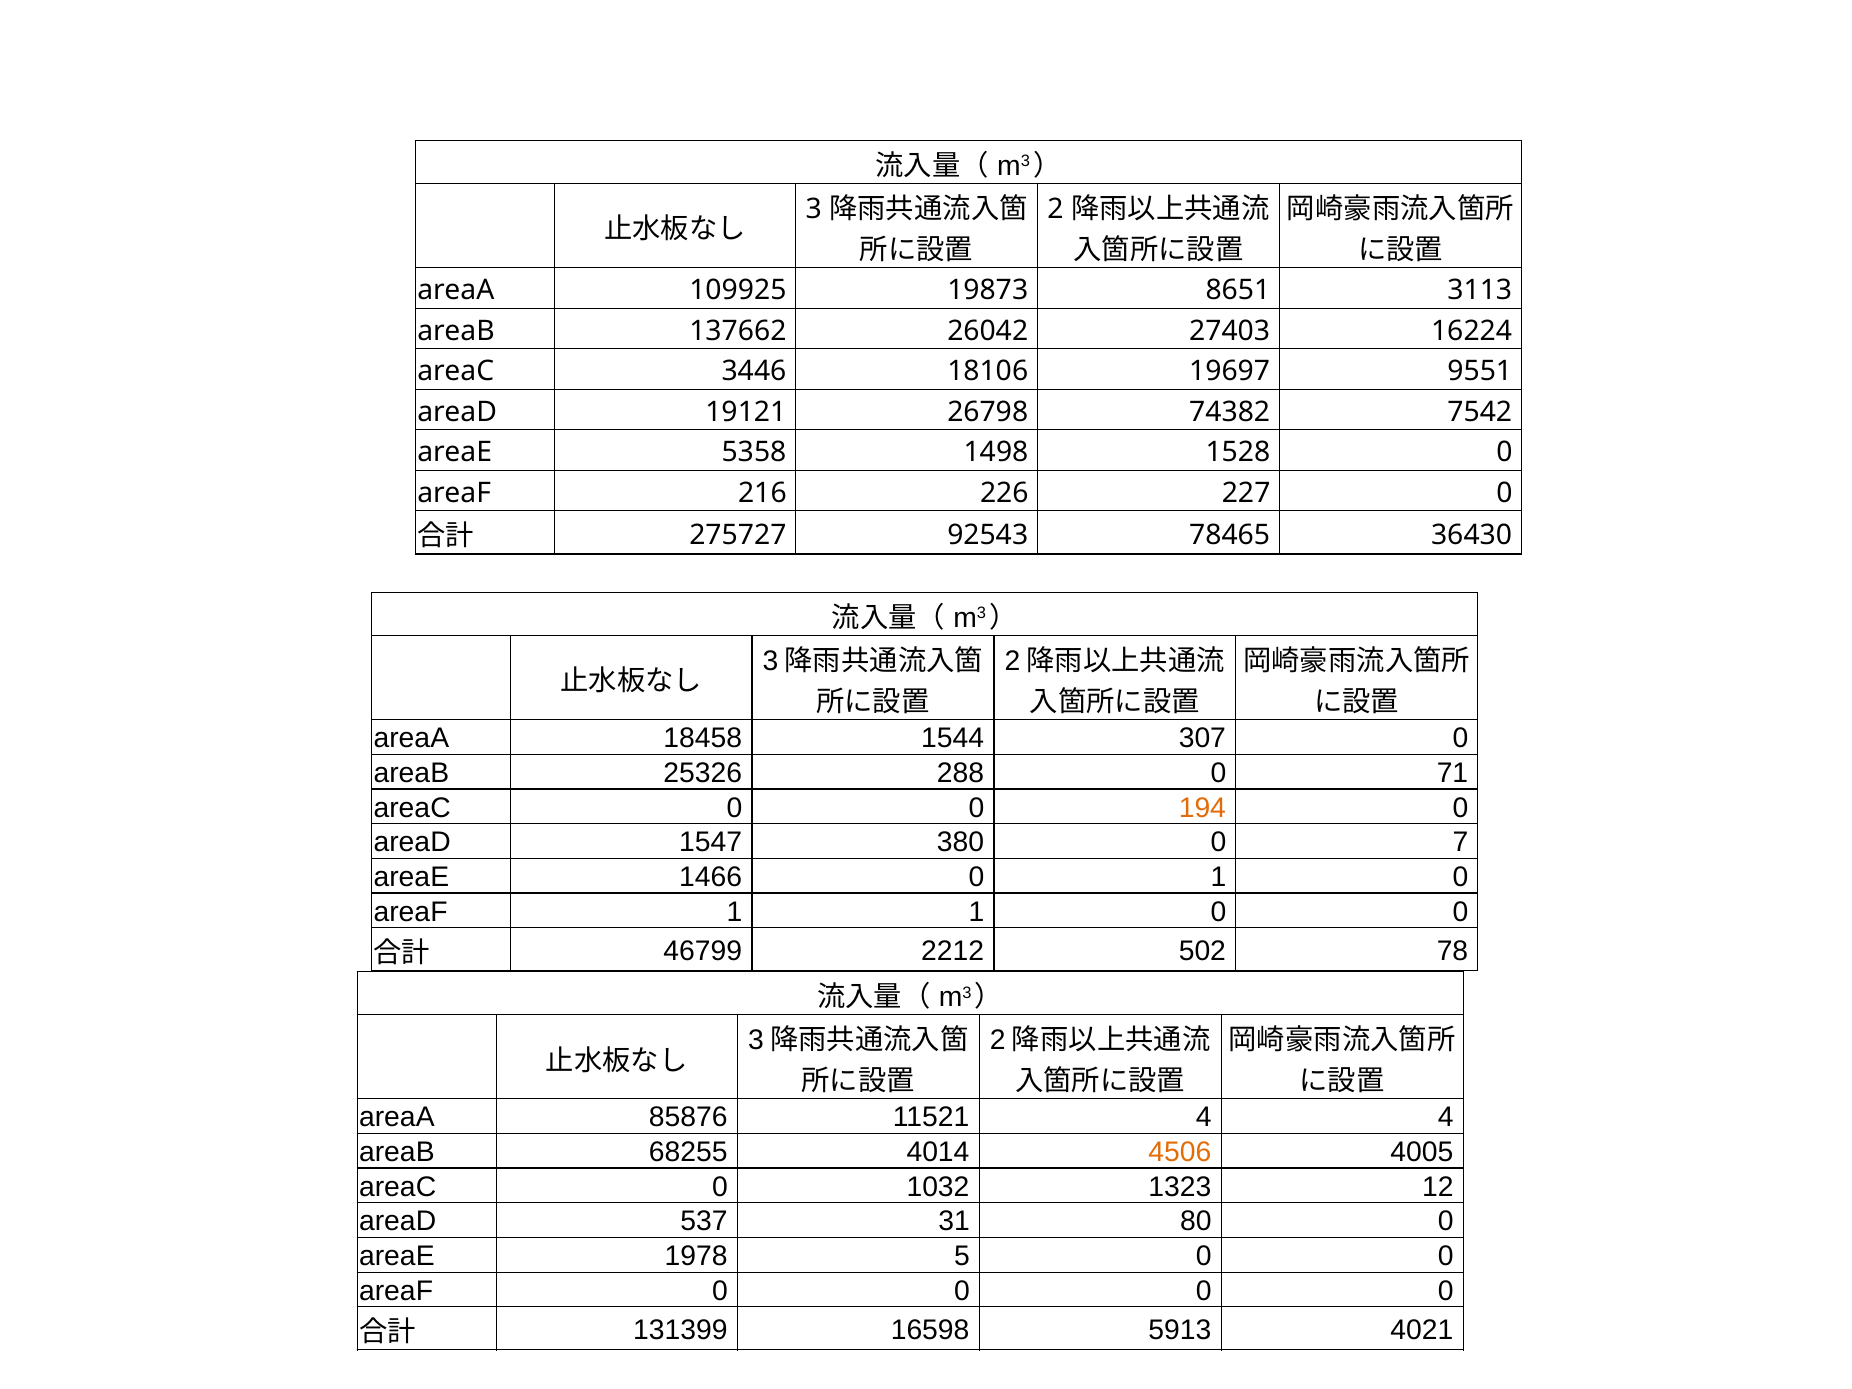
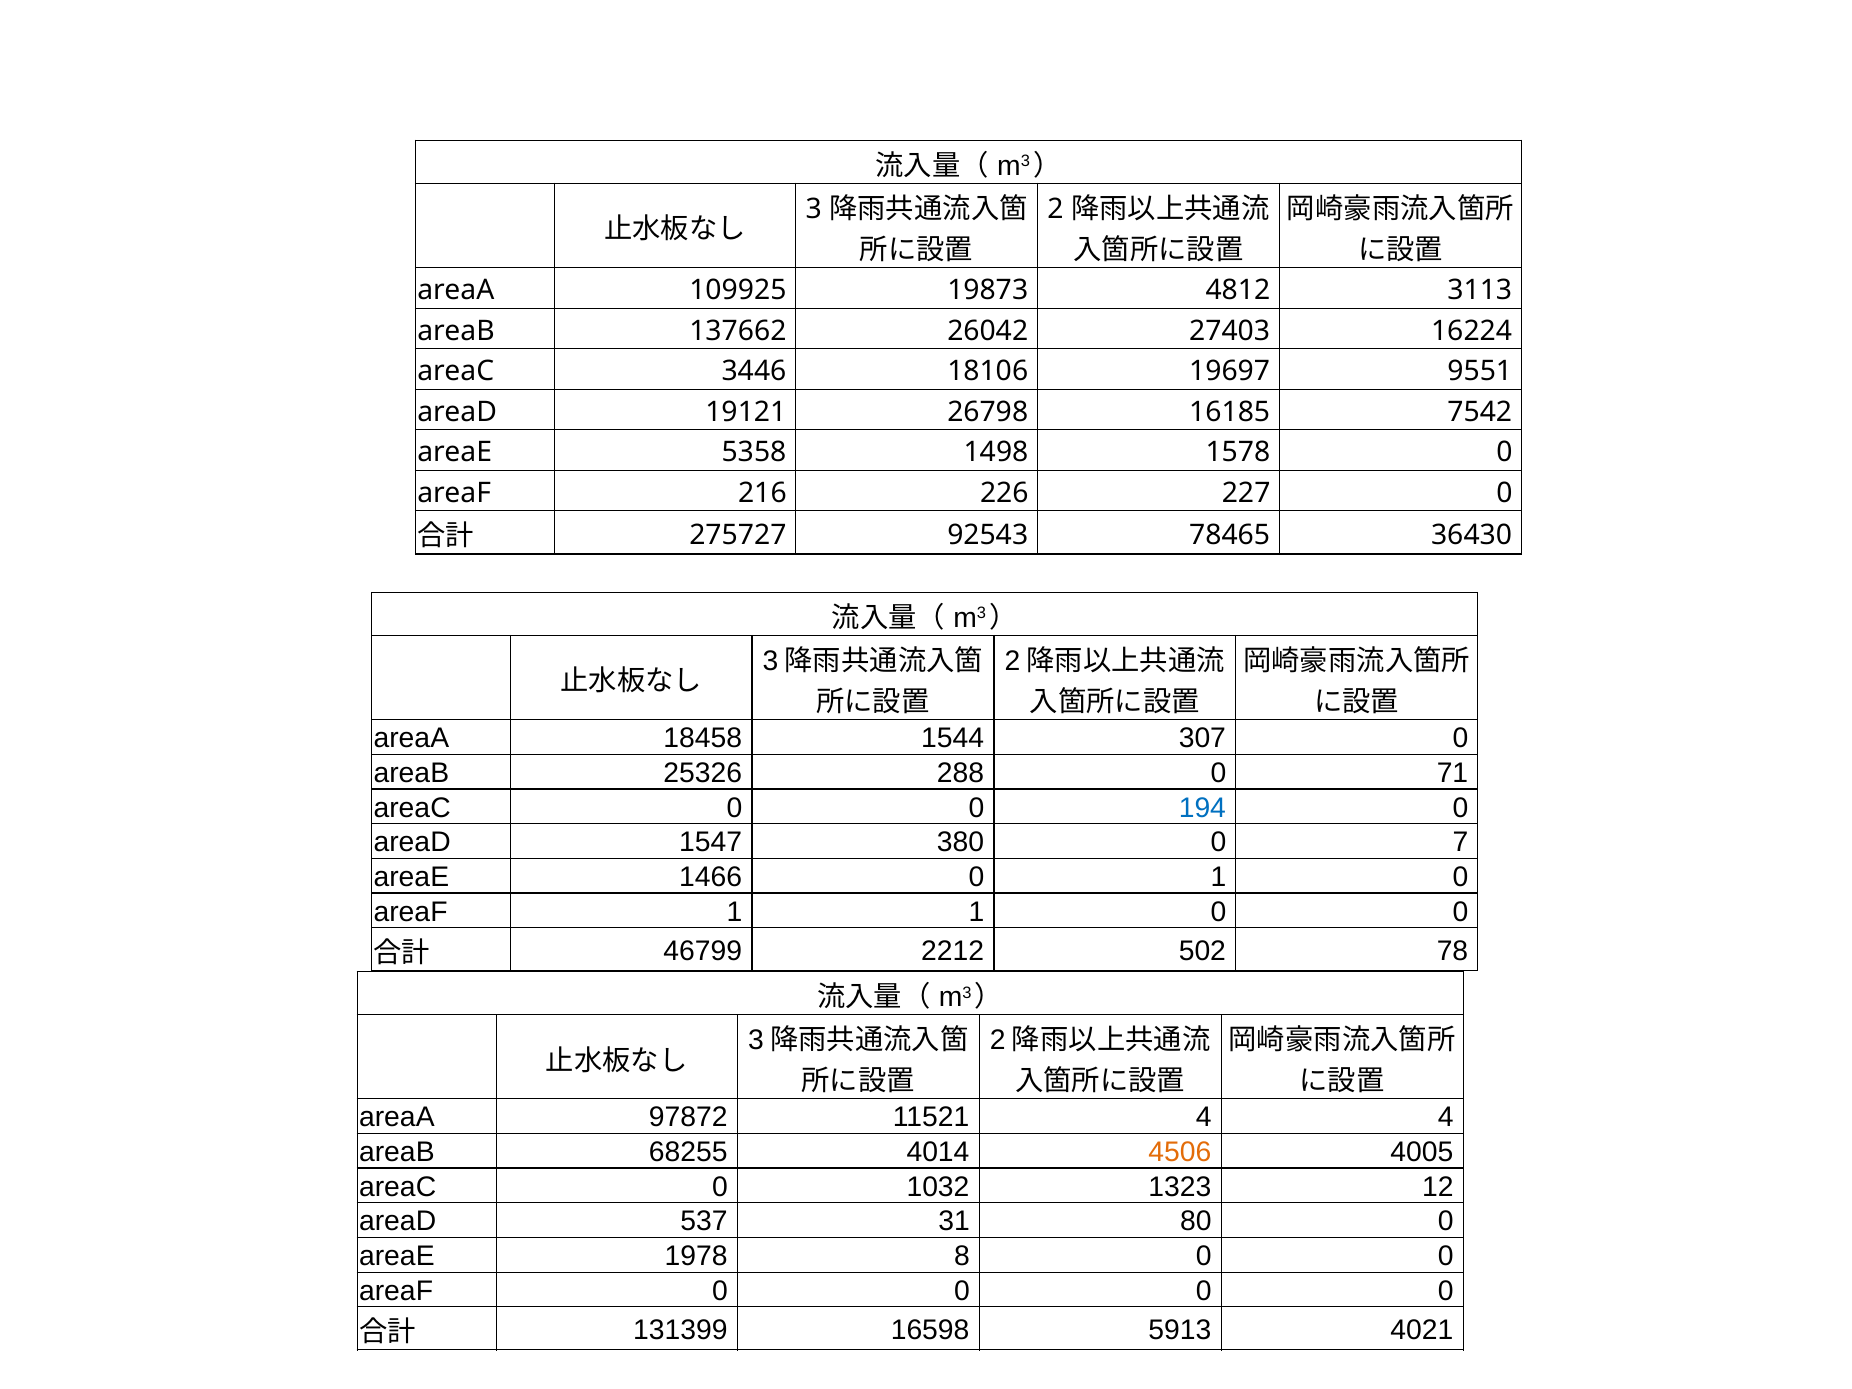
8651: 8651 -> 4812 (1238, 290)
74382: 74382 -> 16185 (1230, 412)
1528: 1528 -> 1578 (1238, 453)
194 colour: orange -> blue (1202, 808)
85876: 85876 -> 97872 (688, 1117)
5: 5 -> 8 (962, 1256)
